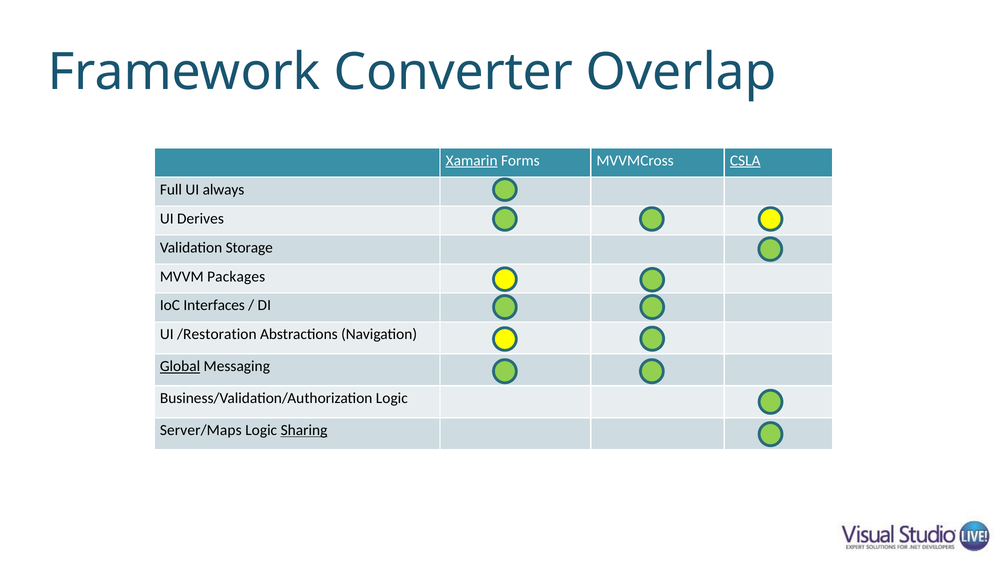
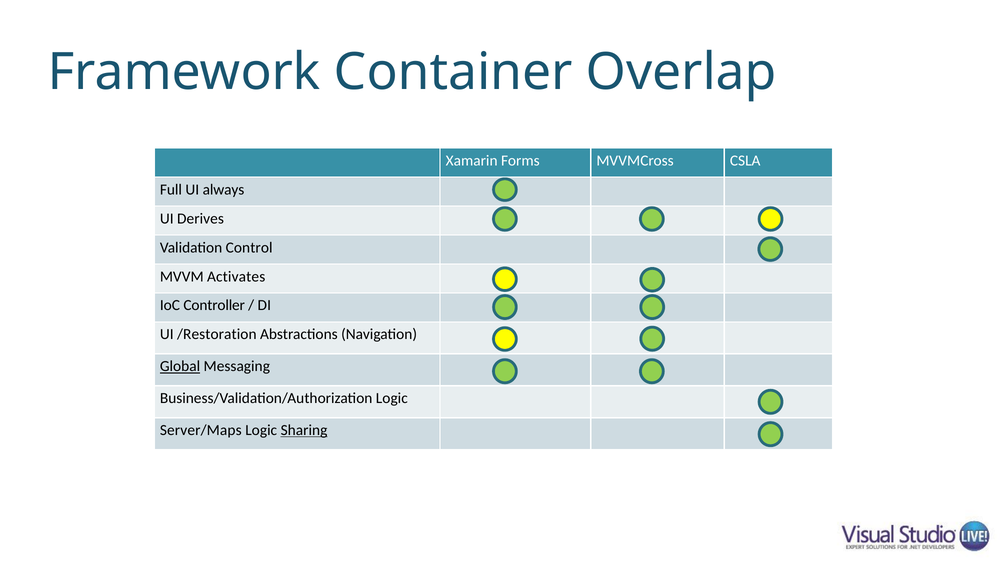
Converter: Converter -> Container (453, 72)
Xamarin underline: present -> none (472, 161)
CSLA underline: present -> none (745, 161)
Storage: Storage -> Control (249, 248)
Packages: Packages -> Activates (236, 277)
Interfaces: Interfaces -> Controller (214, 306)
